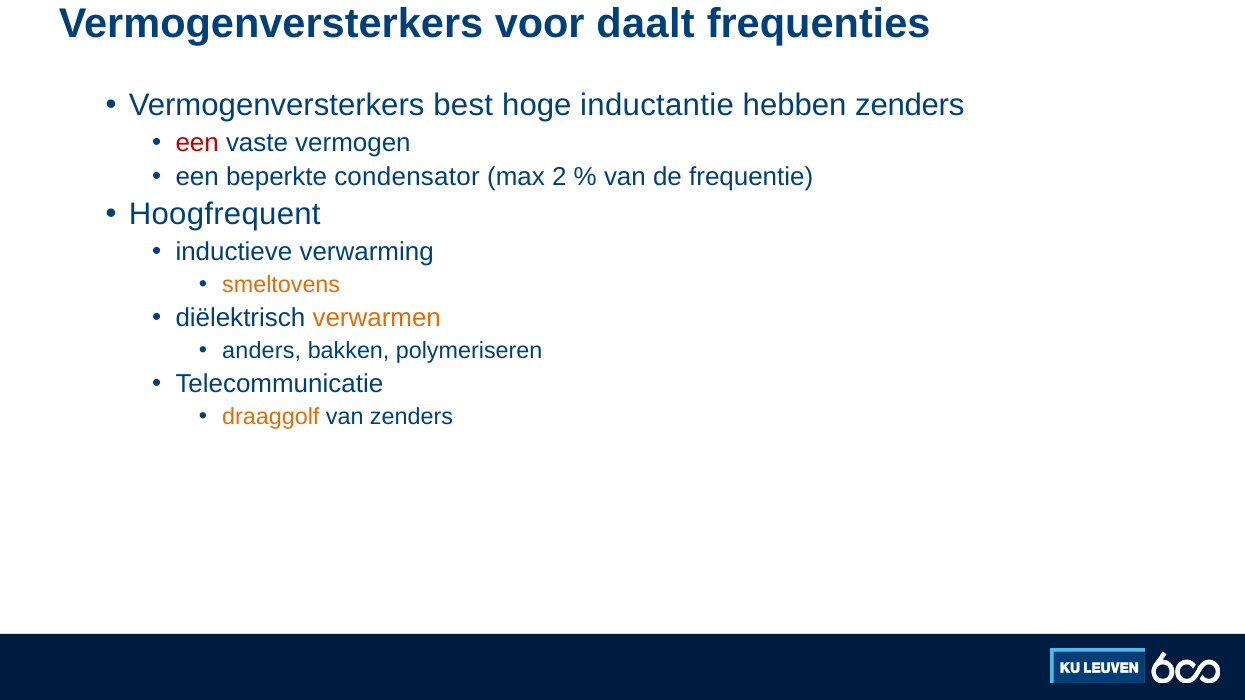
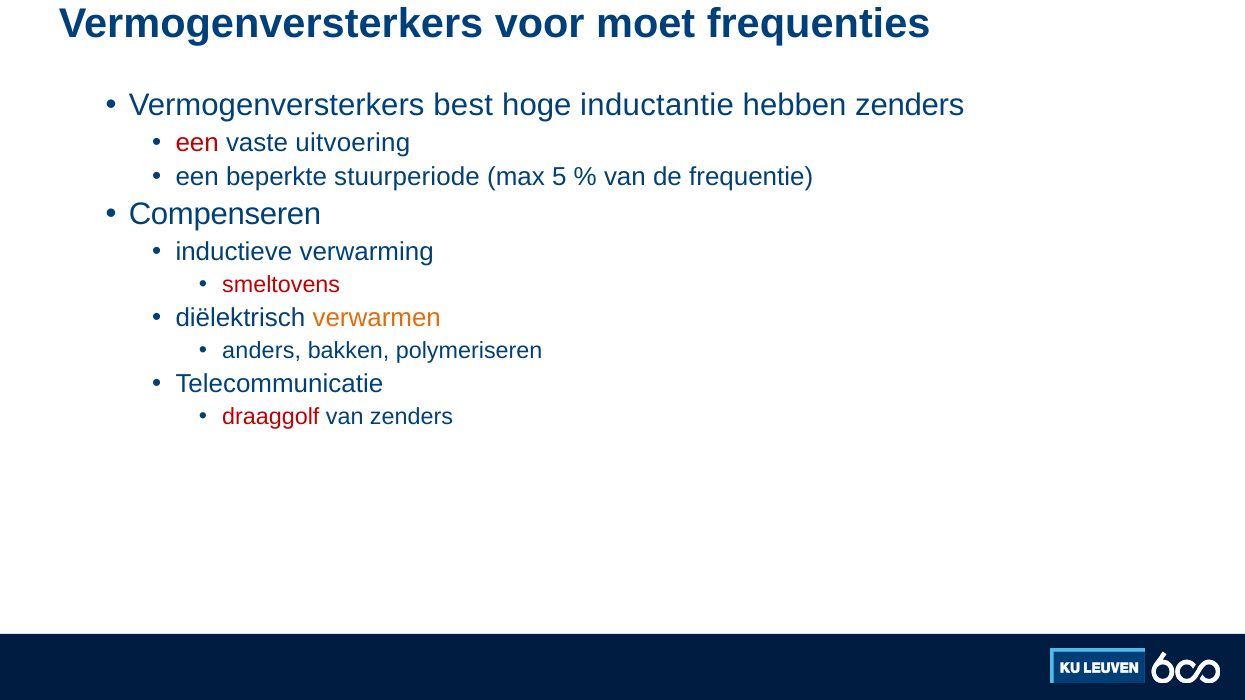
daalt: daalt -> moet (646, 24)
vermogen: vermogen -> uitvoering (353, 143)
condensator: condensator -> stuurperiode (407, 177)
2: 2 -> 5 (559, 177)
Hoogfrequent: Hoogfrequent -> Compenseren (225, 214)
smeltovens colour: orange -> red (281, 285)
draaggolf colour: orange -> red (271, 417)
